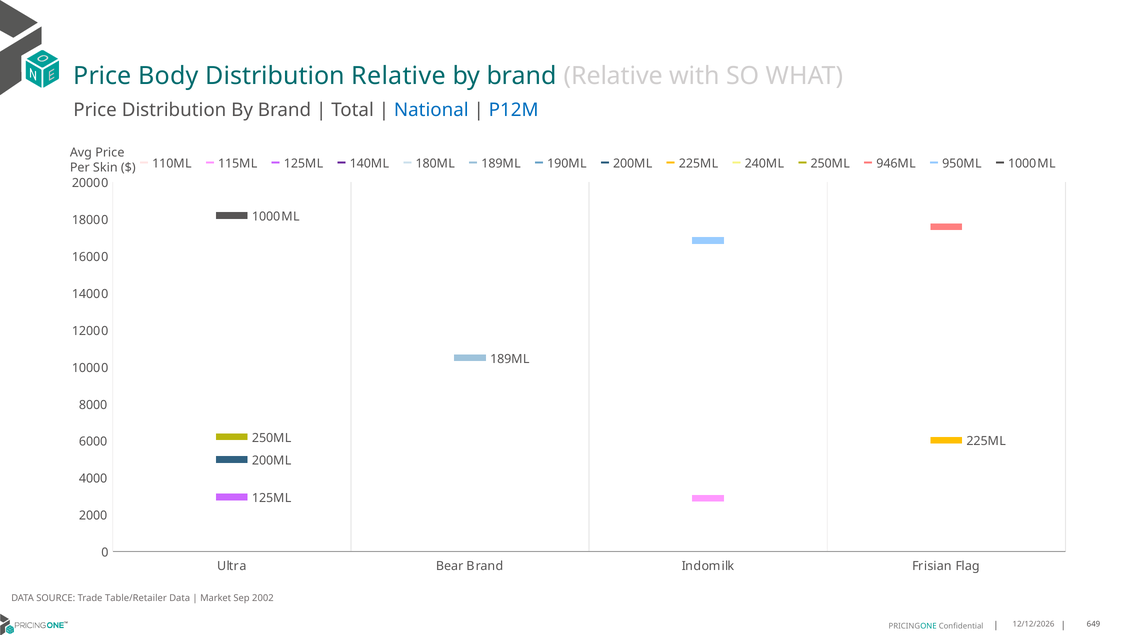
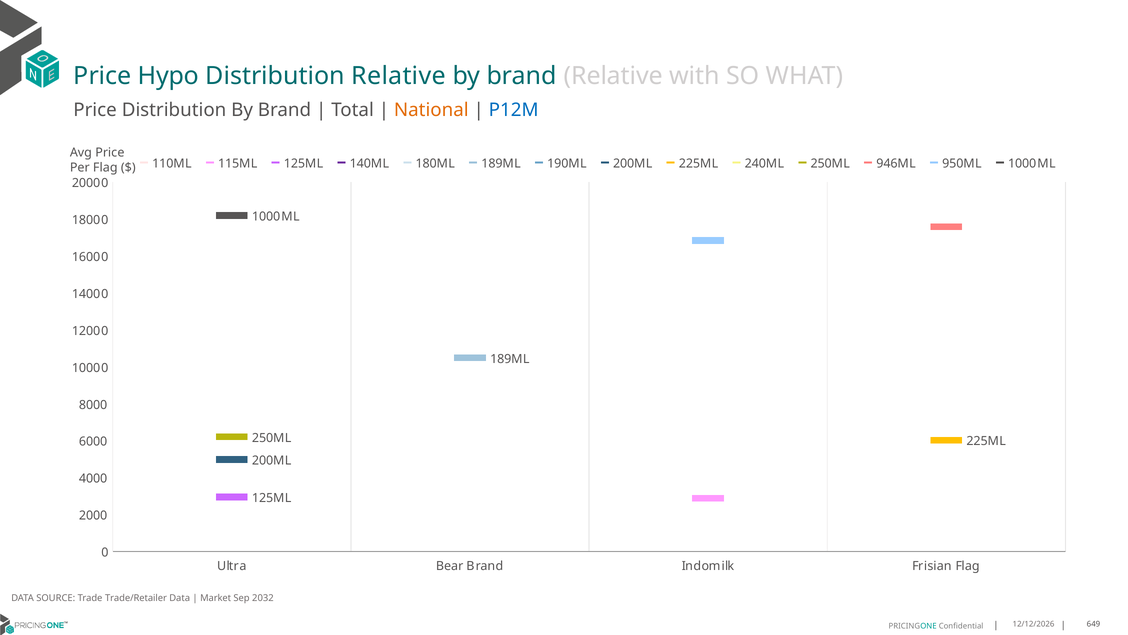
Body: Body -> Hypo (168, 76)
National colour: blue -> orange (431, 110)
Per Skin: Skin -> Flag (105, 167)
Table/Retailer: Table/Retailer -> Trade/Retailer (136, 598)
2002: 2002 -> 2032 (263, 598)
